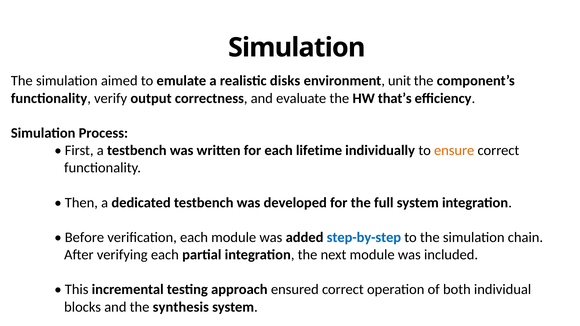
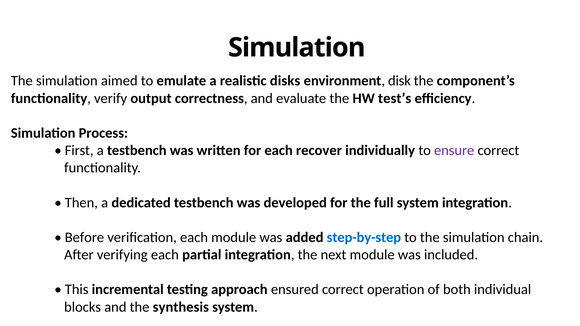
unit: unit -> disk (399, 81)
that’s: that’s -> test’s (395, 98)
lifetime: lifetime -> recover (319, 151)
ensure colour: orange -> purple (454, 151)
